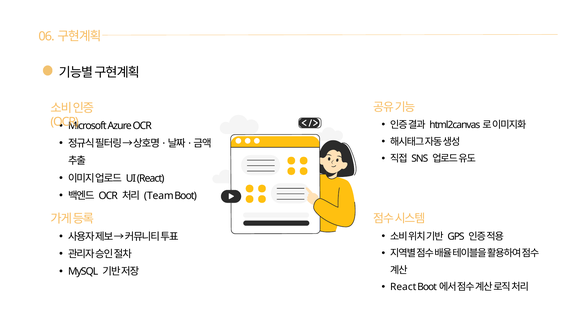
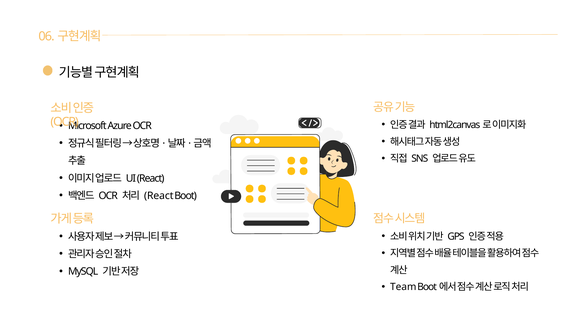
Team: Team -> React (159, 196)
React: React -> Team (403, 287)
